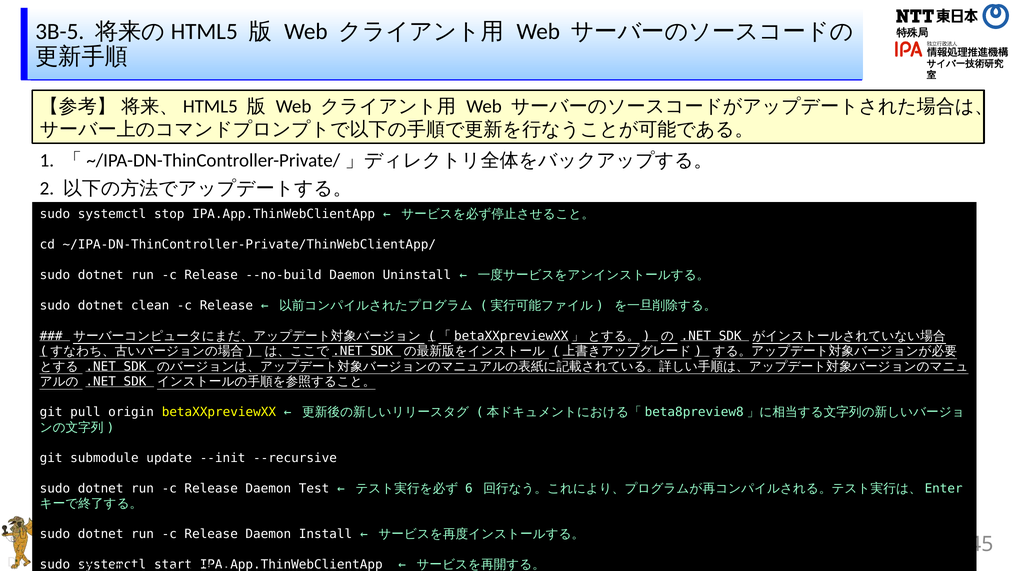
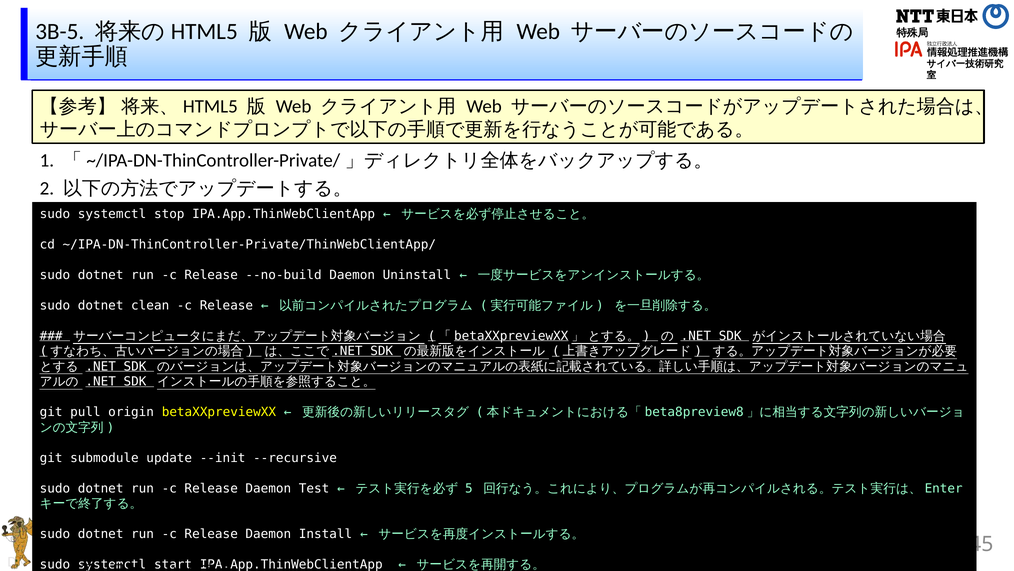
6: 6 -> 5 (469, 488)
